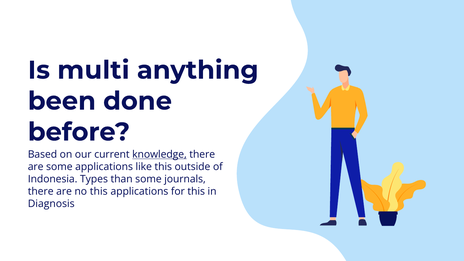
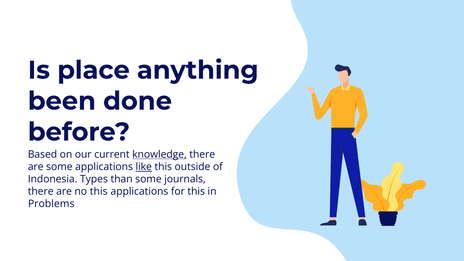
multi: multi -> place (93, 70)
like underline: none -> present (144, 167)
Diagnosis: Diagnosis -> Problems (51, 204)
